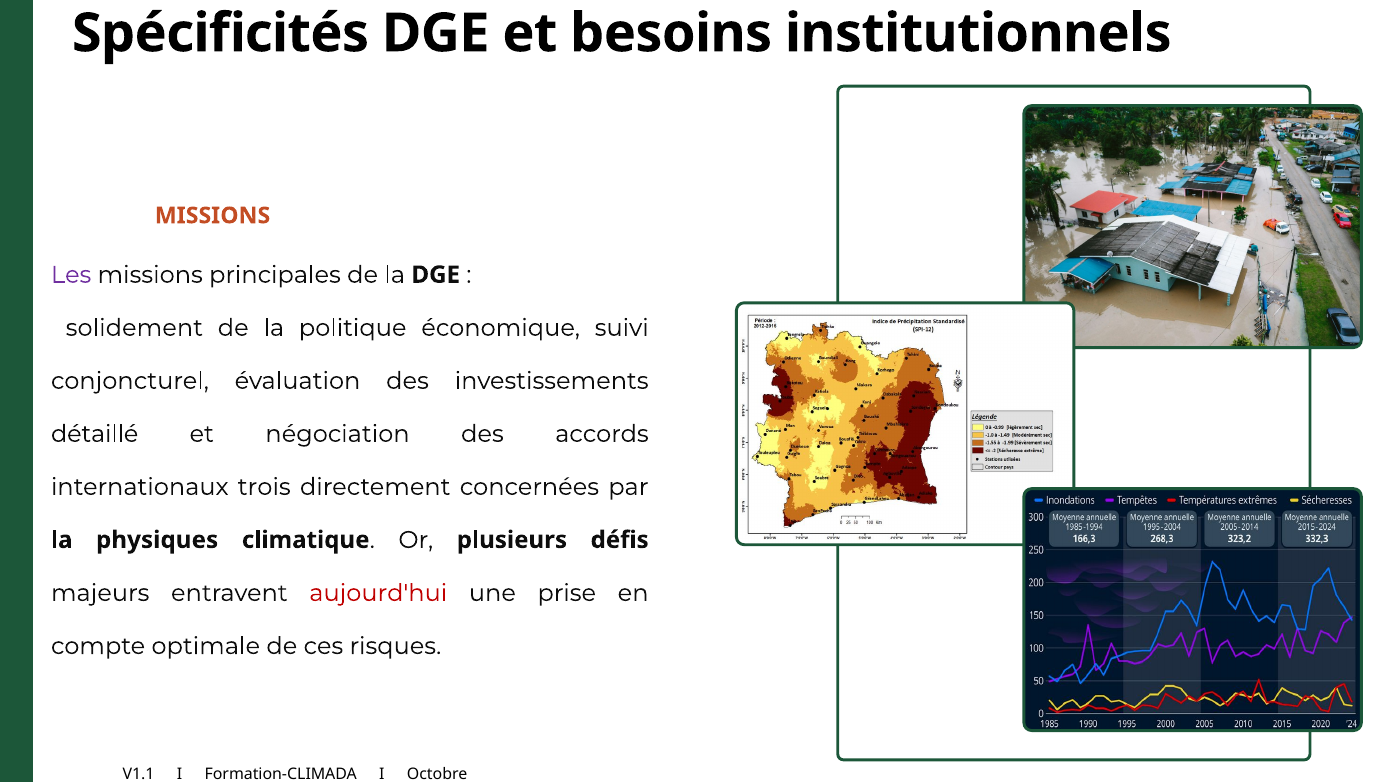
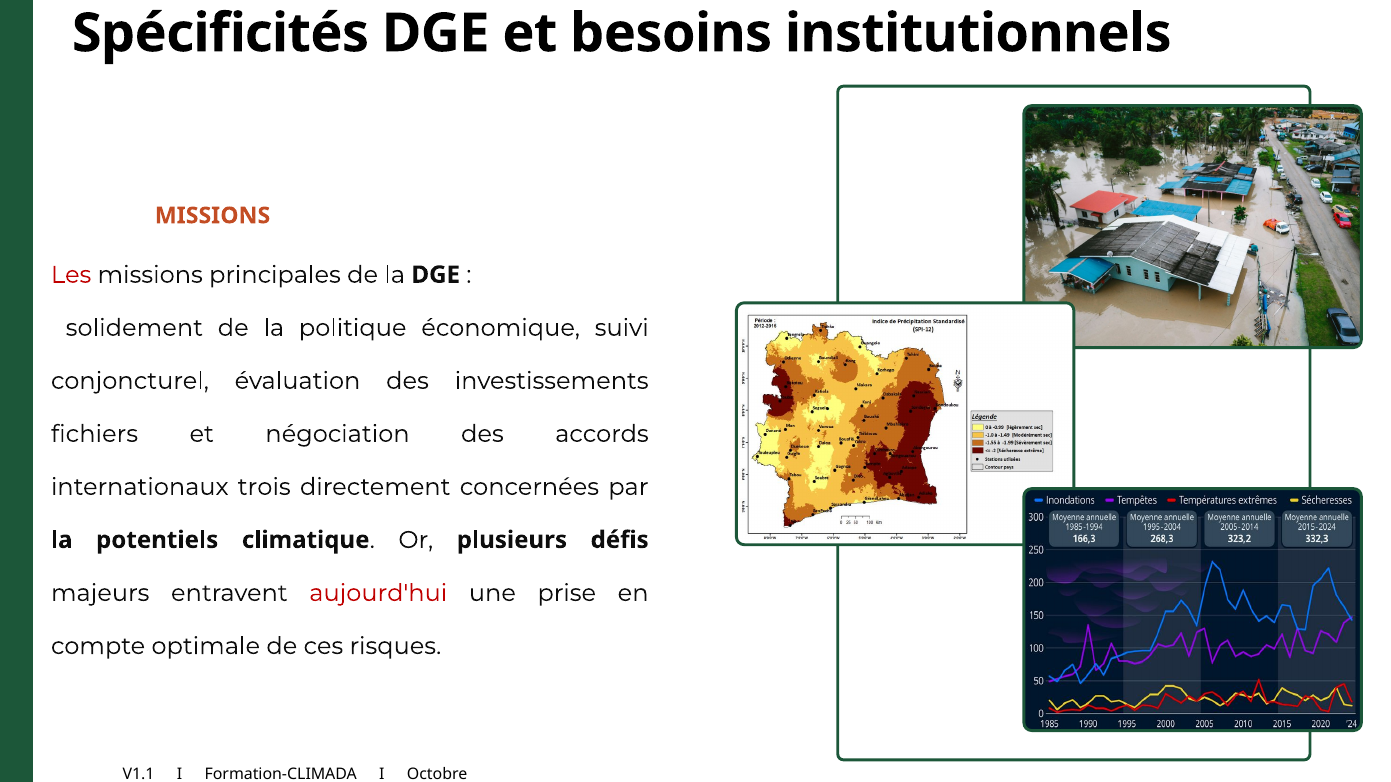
Les colour: purple -> red (71, 275)
détaillé: détaillé -> fichiers (95, 434)
physiques: physiques -> potentiels (157, 540)
